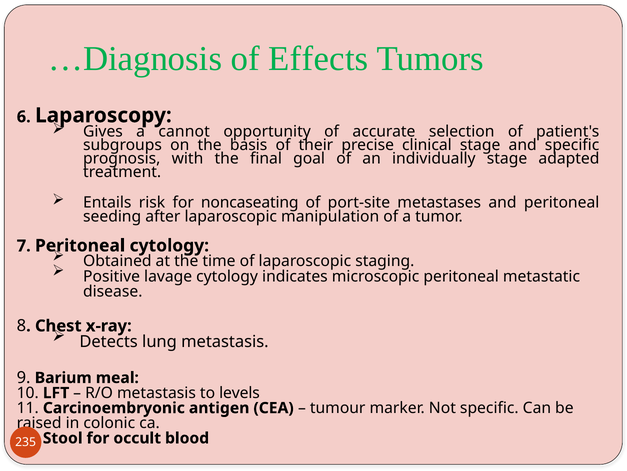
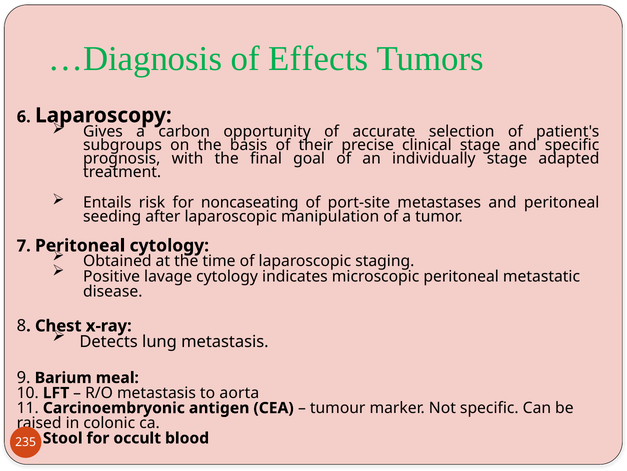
cannot: cannot -> carbon (184, 131)
levels: levels -> aorta (239, 392)
